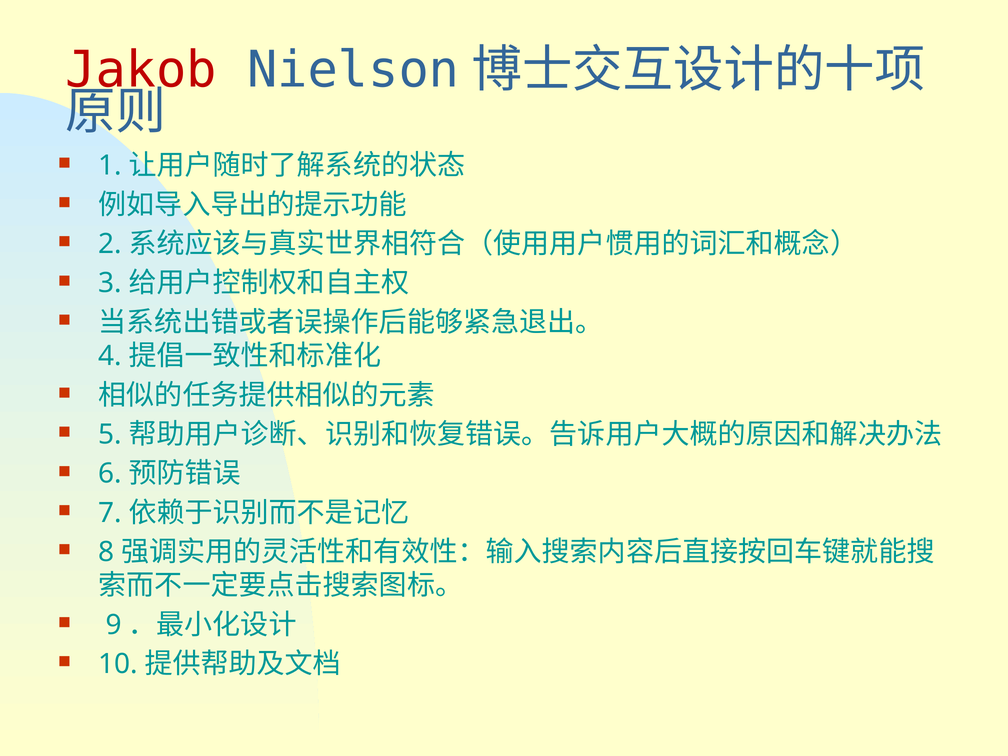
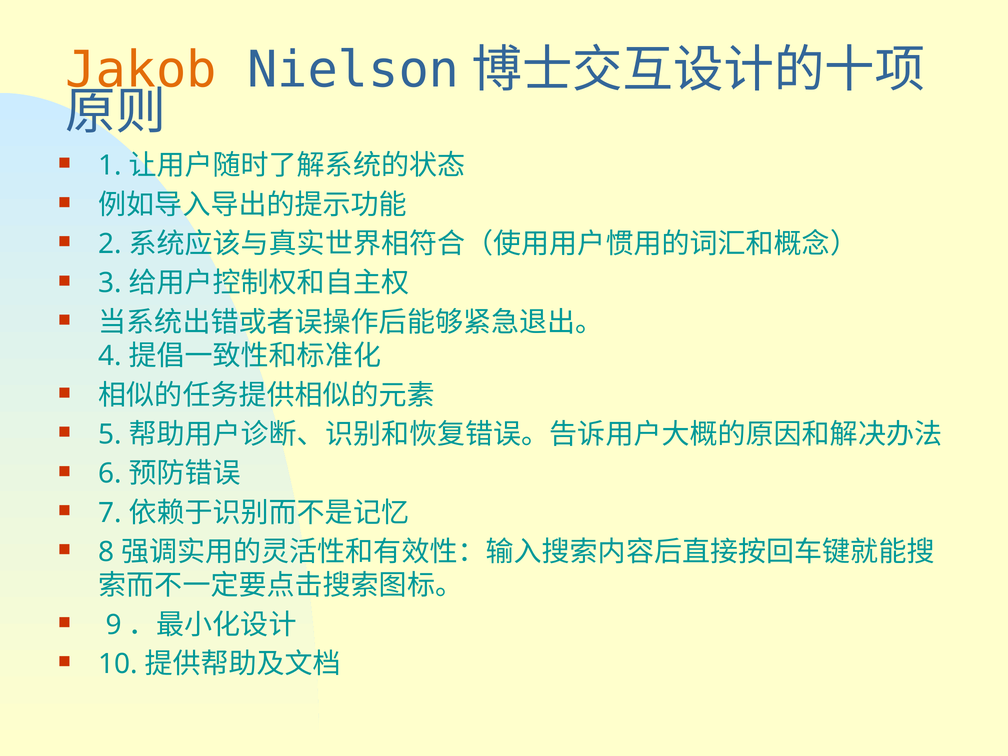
Jakob colour: red -> orange (141, 70)
